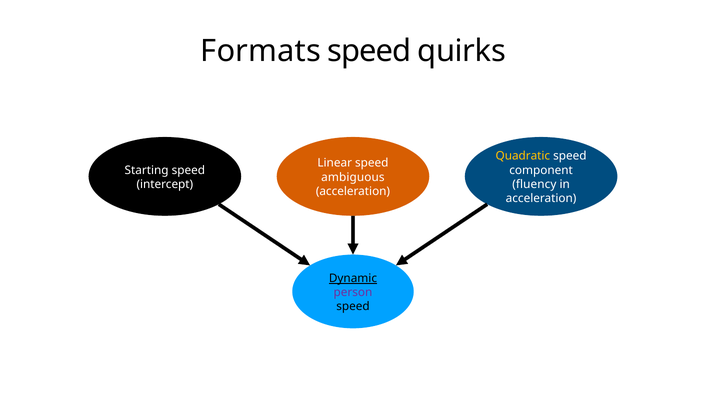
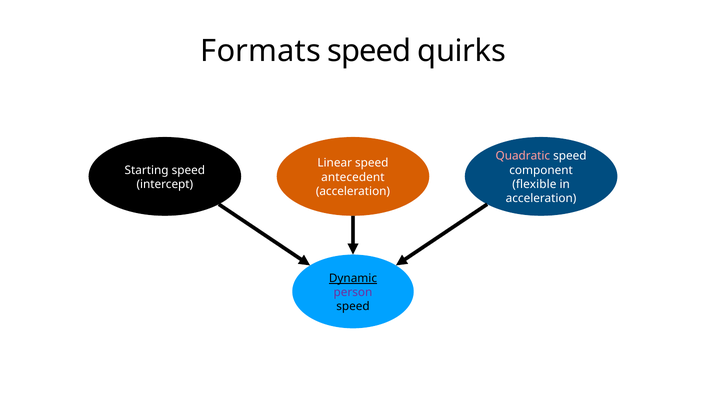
Quadratic colour: yellow -> pink (523, 156)
ambiguous: ambiguous -> antecedent (353, 177)
fluency: fluency -> flexible (534, 184)
